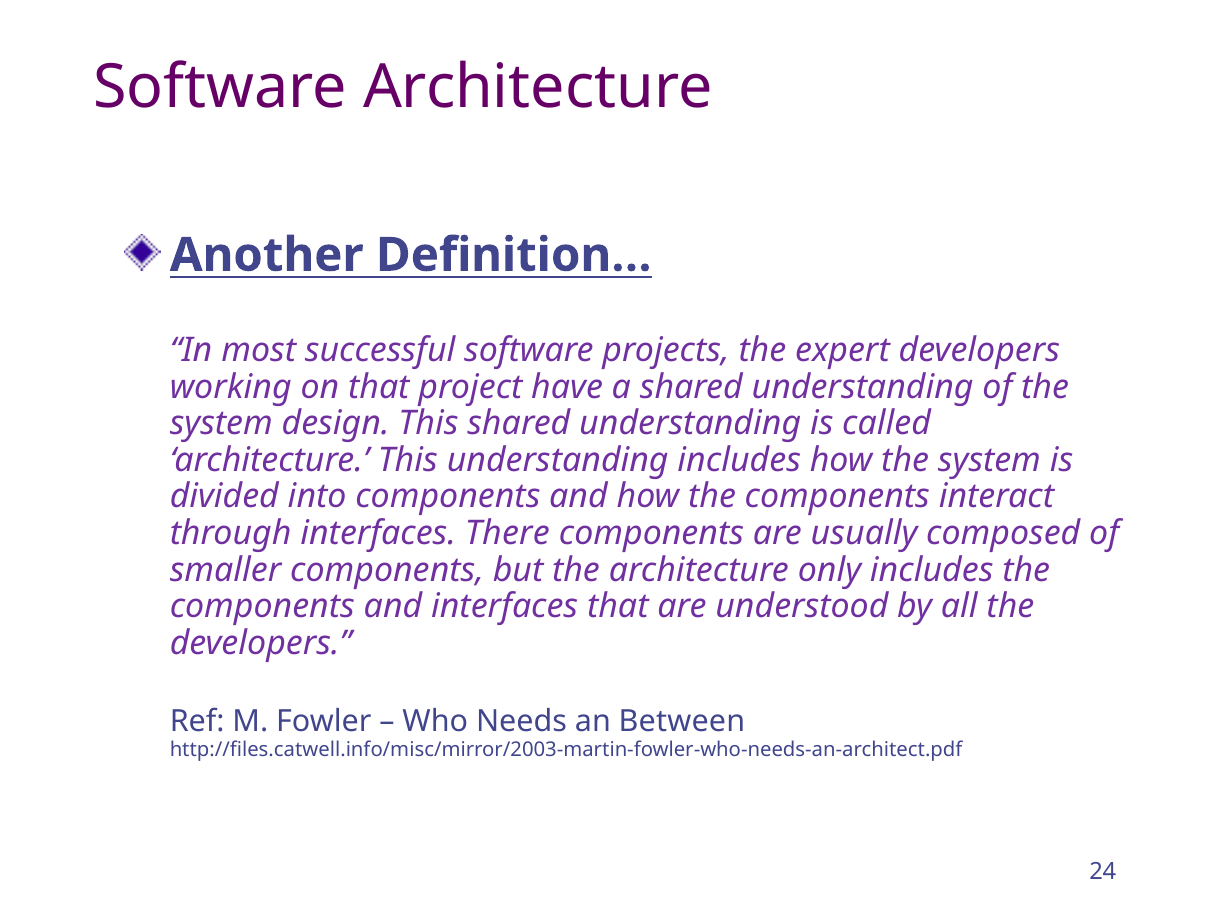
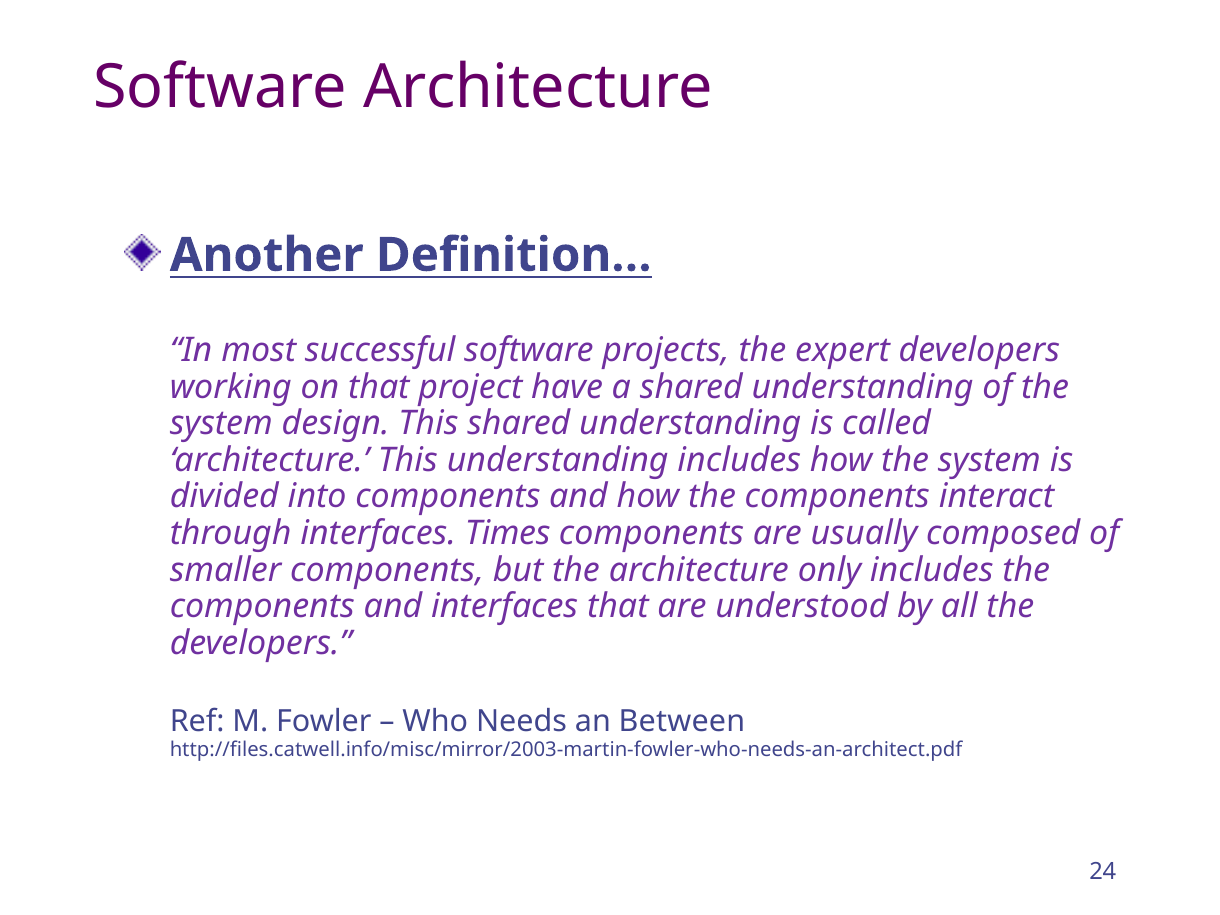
There: There -> Times (508, 533)
